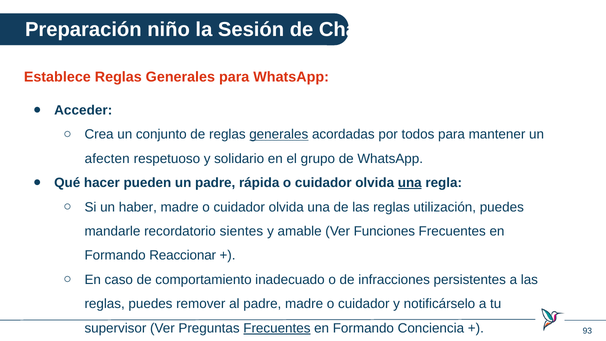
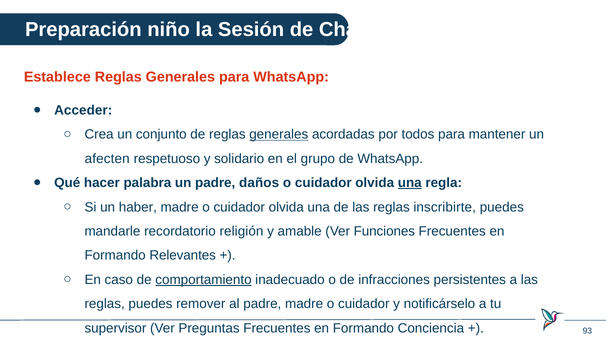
pueden: pueden -> palabra (147, 183)
rápida: rápida -> daños (259, 183)
utilización: utilización -> inscribirte (445, 207)
sientes: sientes -> religión (241, 231)
Reaccionar: Reaccionar -> Relevantes (183, 255)
comportamiento underline: none -> present (203, 280)
Frecuentes underline: present -> none (277, 328)
